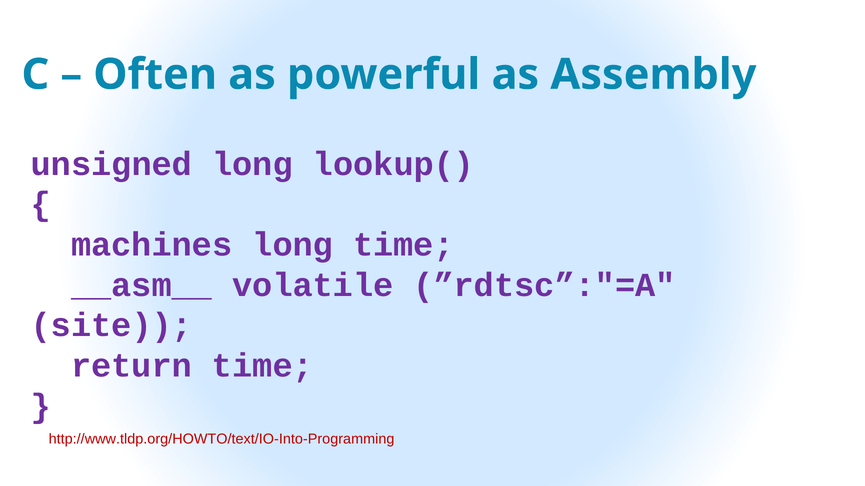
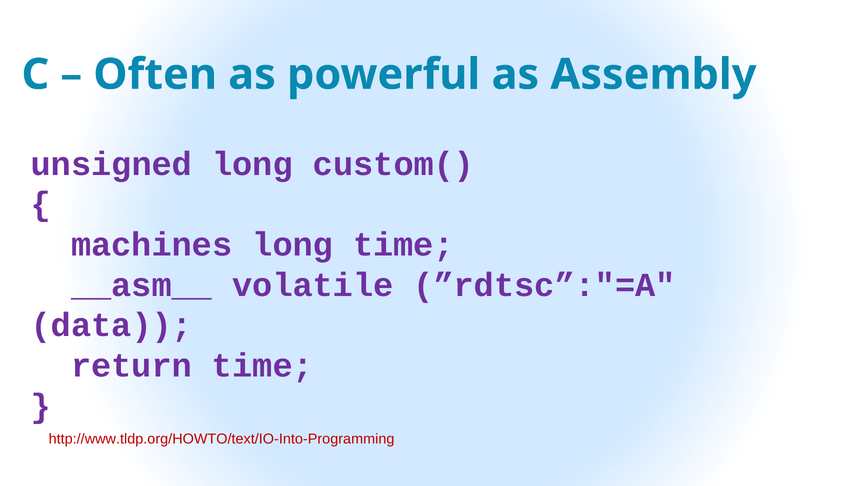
lookup(: lookup( -> custom( (394, 164)
site: site -> data (111, 326)
